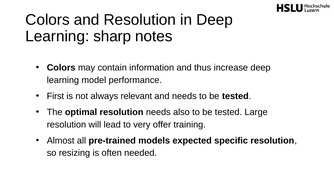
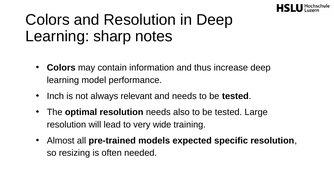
First: First -> Inch (55, 96)
offer: offer -> wide (162, 124)
